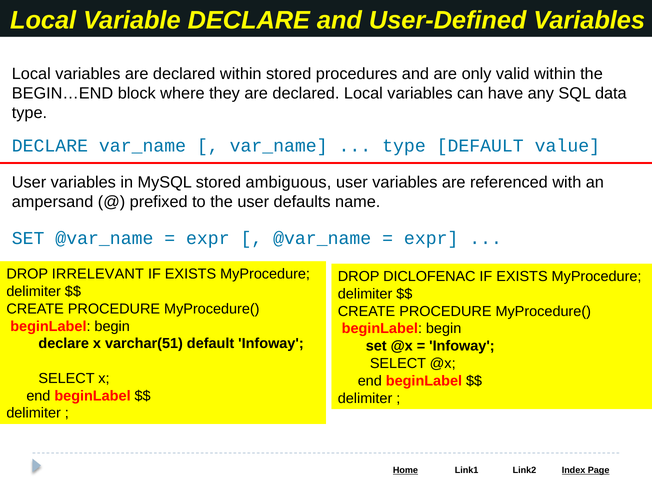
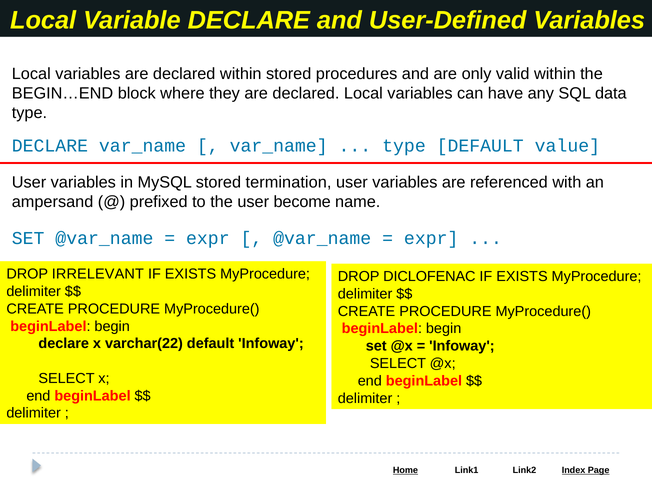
ambiguous: ambiguous -> termination (289, 183)
defaults: defaults -> become (302, 202)
varchar(51: varchar(51 -> varchar(22 (144, 344)
